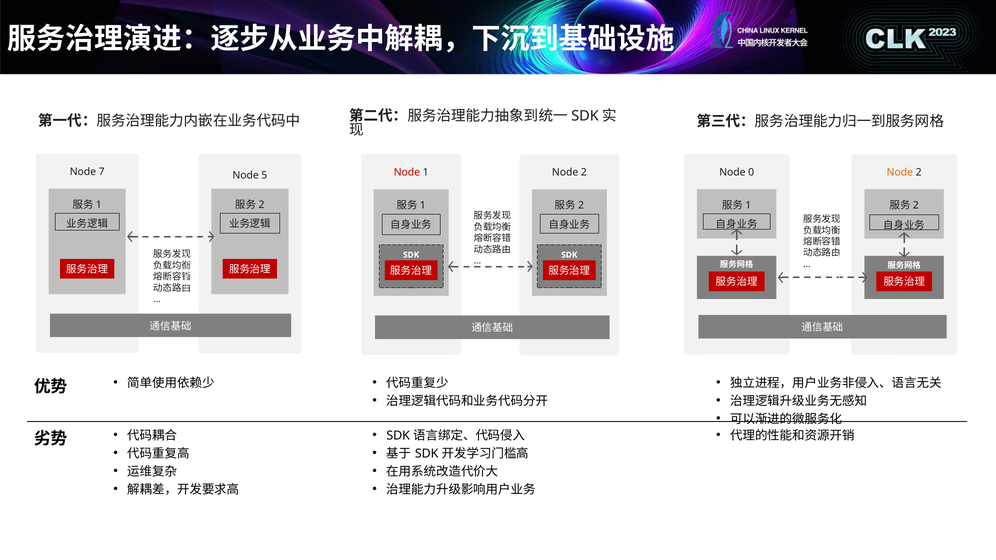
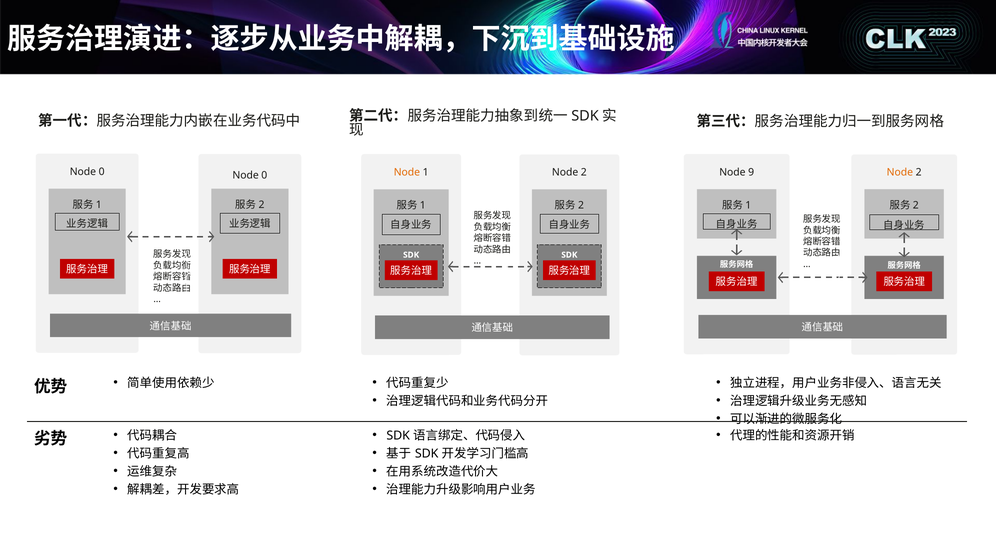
7: 7 -> 0 (102, 172)
Node colour: red -> orange (407, 172)
0: 0 -> 9 (751, 172)
5: 5 -> 0 (264, 175)
